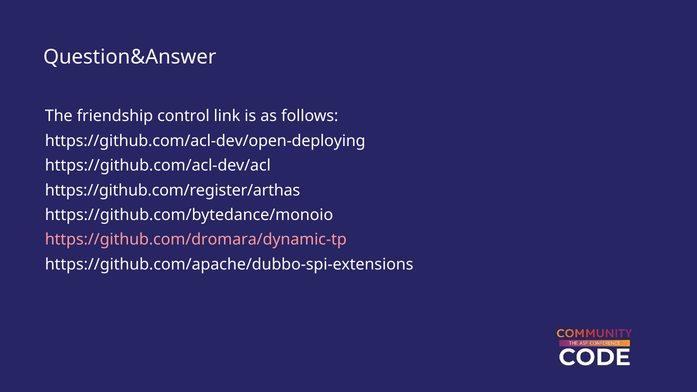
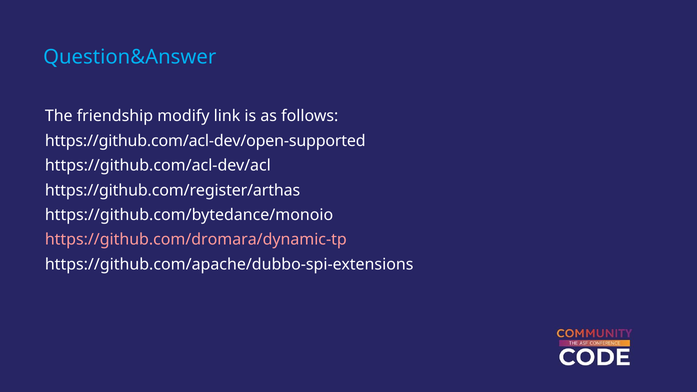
Question&Answer colour: white -> light blue (130, 57)
control: control -> modify (183, 116)
https://github.com/acl-dev/open-deploying: https://github.com/acl-dev/open-deploying -> https://github.com/acl-dev/open-supported (205, 141)
